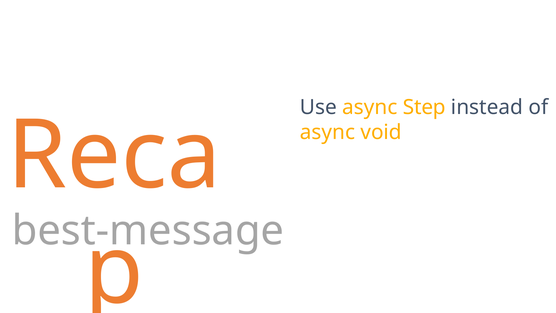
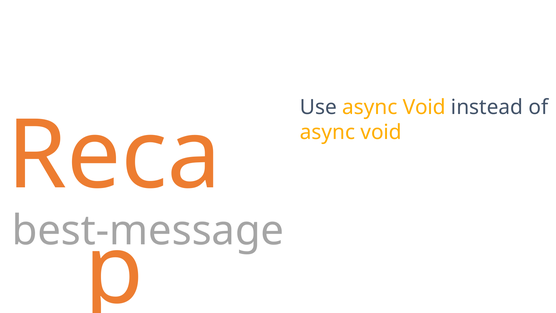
Use async Step: Step -> Void (424, 107)
